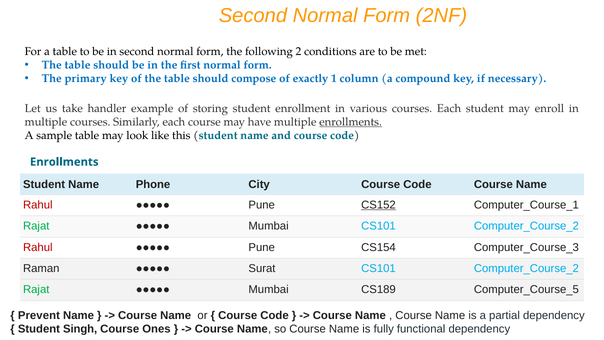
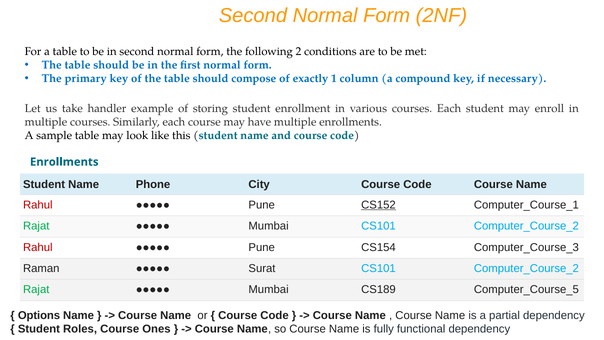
enrollments underline: present -> none (351, 122)
Prevent: Prevent -> Options (39, 315)
Singh: Singh -> Roles (80, 329)
